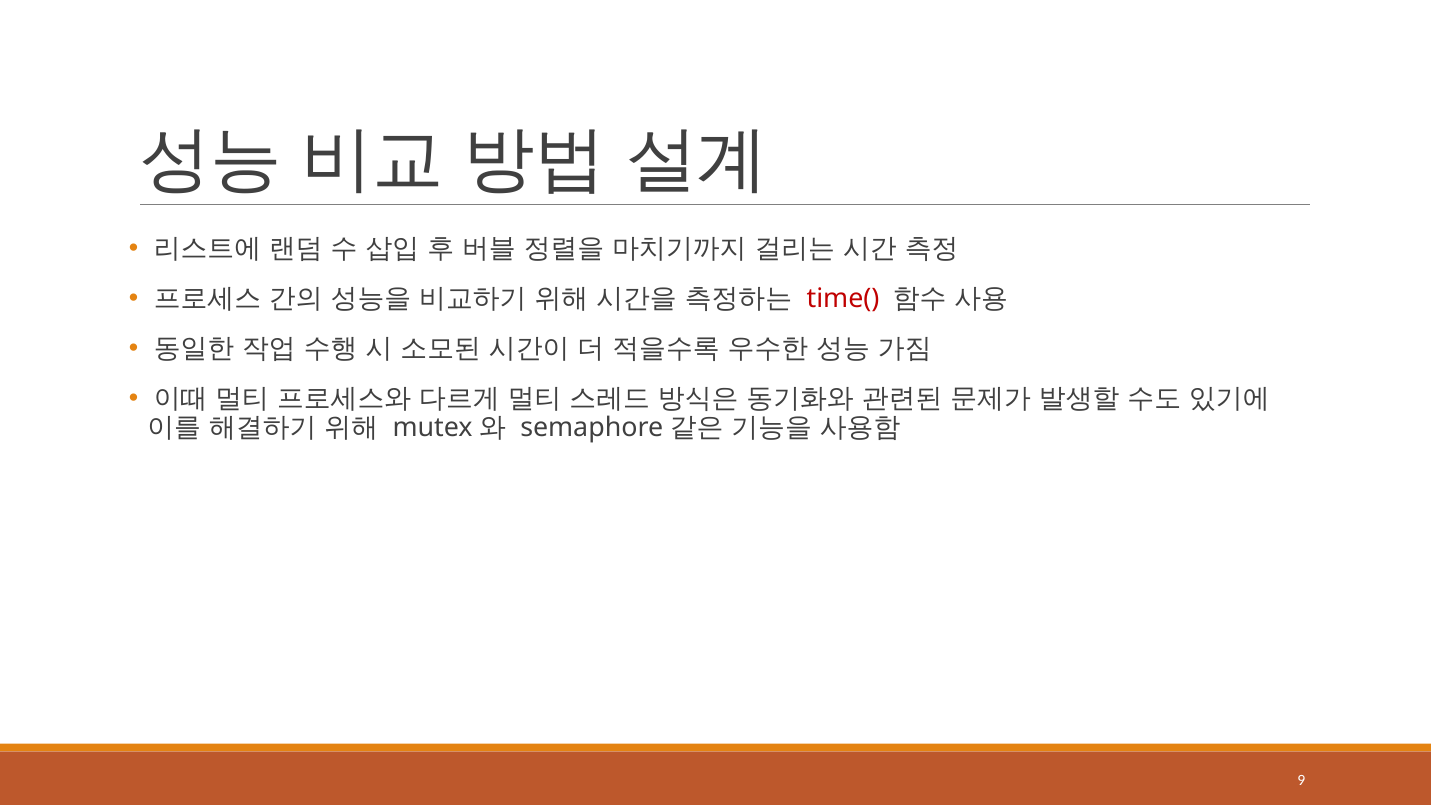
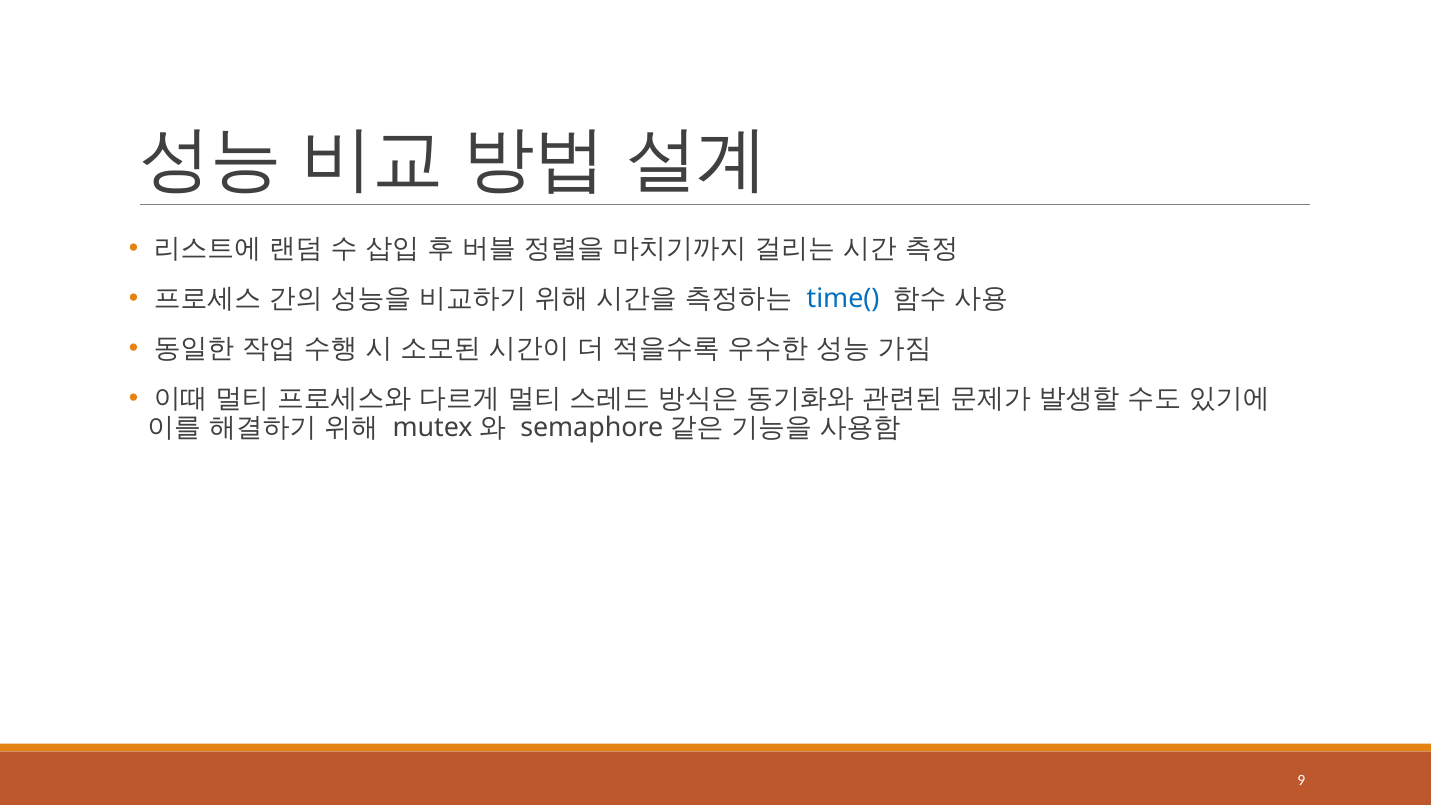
time( colour: red -> blue (843, 298)
